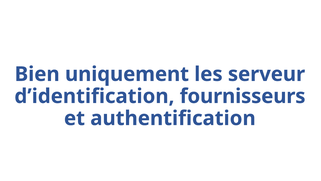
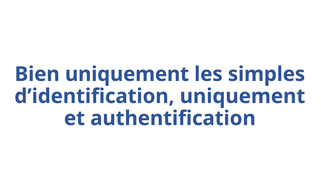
serveur: serveur -> simples (267, 74)
d’identification fournisseurs: fournisseurs -> uniquement (242, 96)
